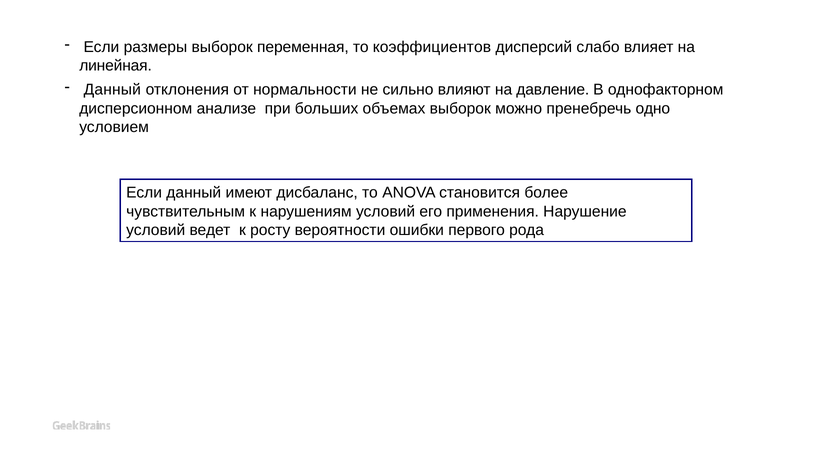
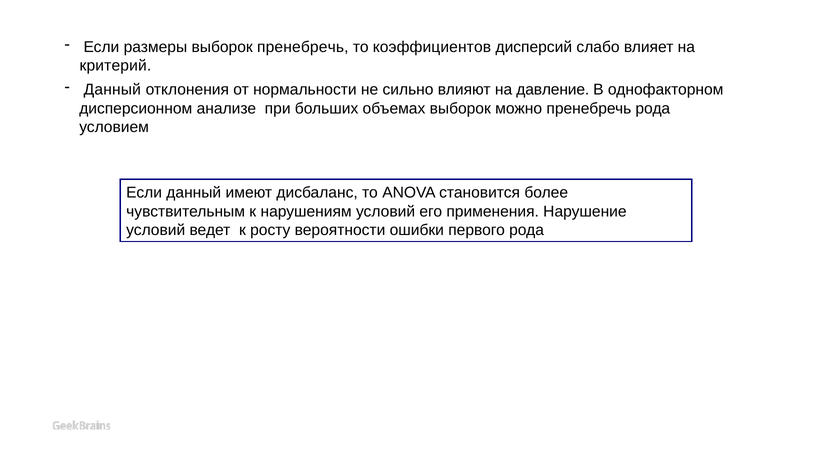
выборок переменная: переменная -> пренебречь (303, 47)
линейная: линейная -> критерий (115, 66)
пренебречь одно: одно -> рода (653, 108)
